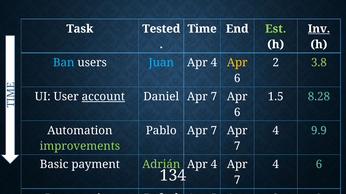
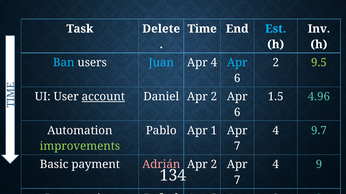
Tested: Tested -> Delete (161, 29)
Est colour: light green -> light blue (276, 29)
Inv underline: present -> none (319, 29)
Apr colour: yellow -> light blue (237, 63)
3.8: 3.8 -> 9.5 (319, 63)
Daniel Apr 7: 7 -> 2 (214, 97)
8.28: 8.28 -> 4.96 (319, 97)
7: 7 -> 1 (214, 131)
9.9: 9.9 -> 9.7 (319, 131)
Adrián colour: light green -> pink (161, 165)
4: 4 -> 2 (214, 165)
4 6: 6 -> 9 (319, 165)
